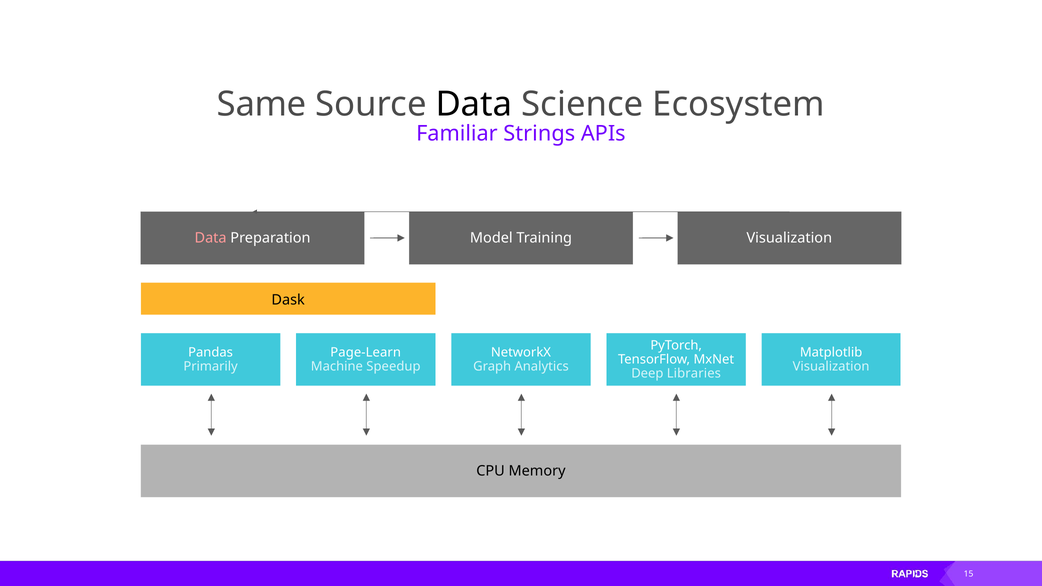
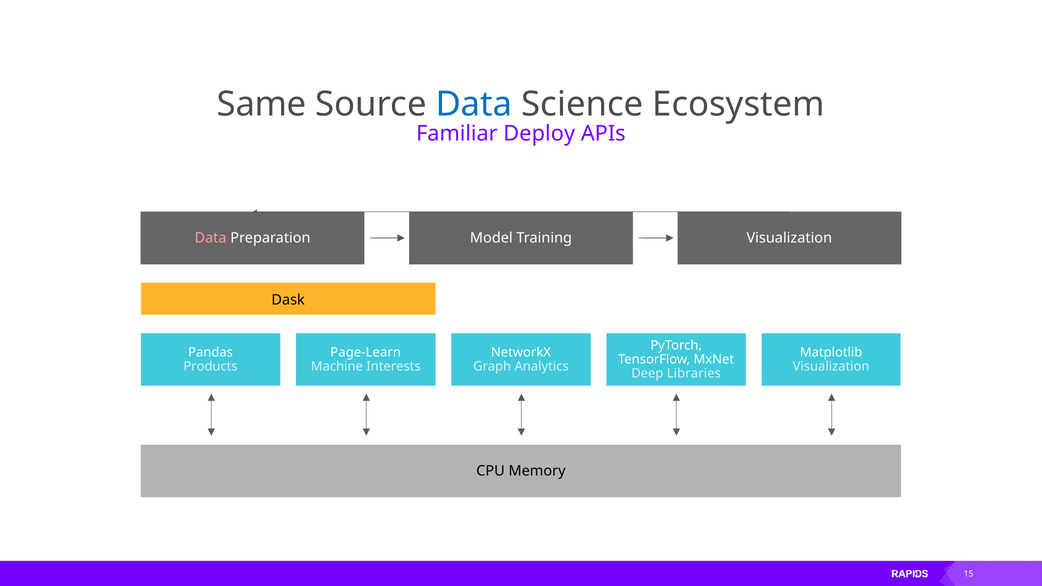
Data colour: black -> blue (474, 105)
Strings: Strings -> Deploy (539, 134)
Primarily: Primarily -> Products (211, 367)
Speedup: Speedup -> Interests (393, 367)
